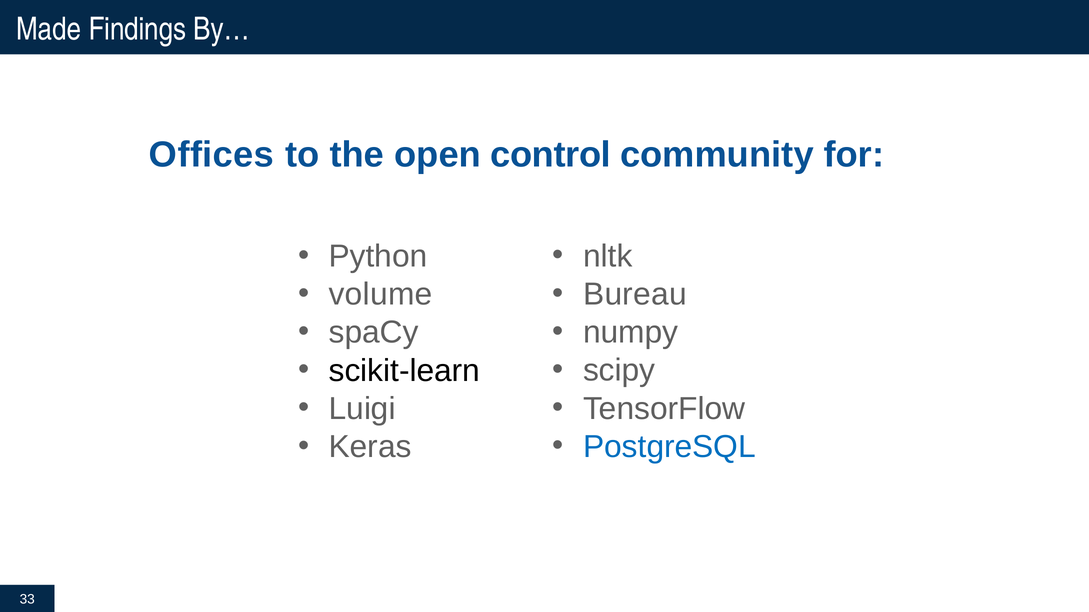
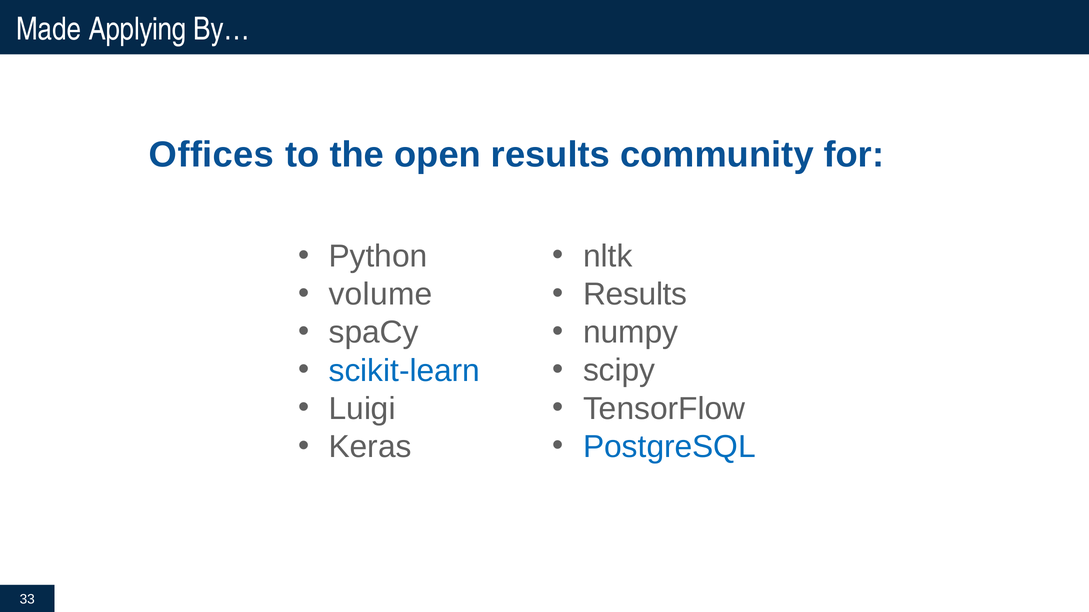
Findings: Findings -> Applying (138, 29)
open control: control -> results (550, 155)
Bureau: Bureau -> Results (635, 295)
scikit-learn colour: black -> blue (404, 371)
